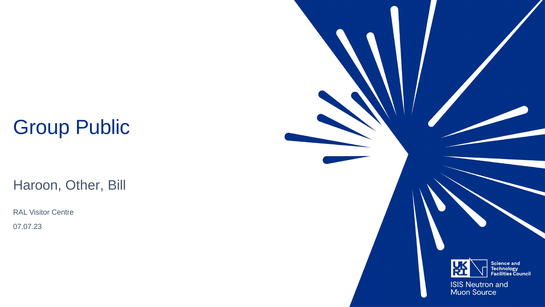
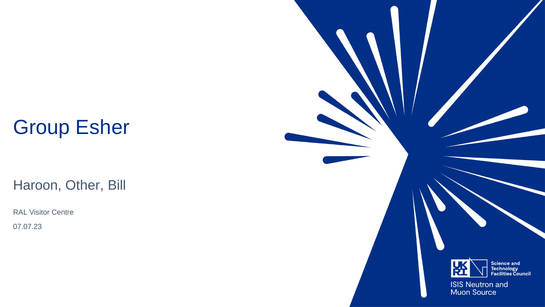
Public: Public -> Esher (103, 127)
